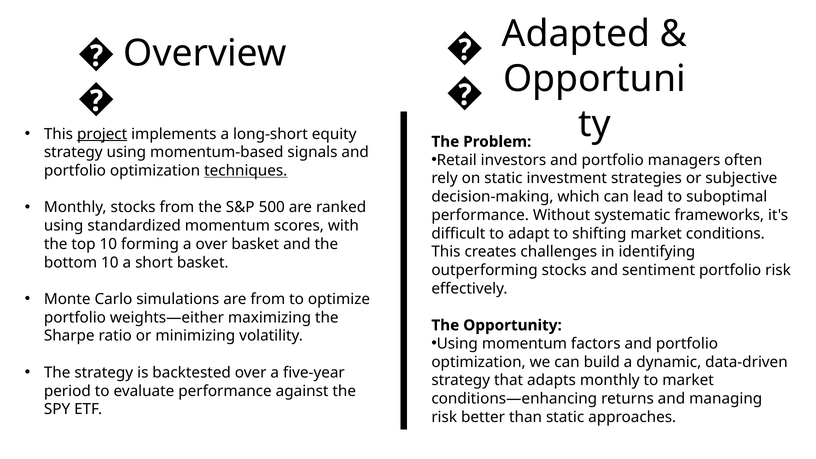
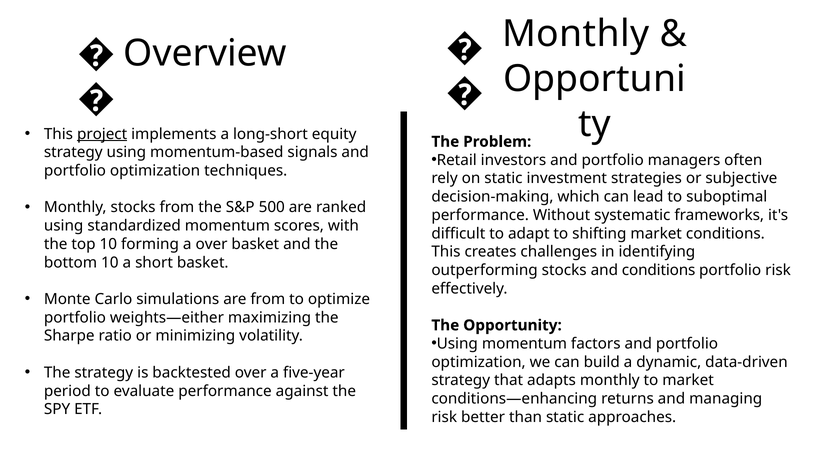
Adapted: Adapted -> Monthly (576, 34)
techniques underline: present -> none (246, 171)
and sentiment: sentiment -> conditions (659, 270)
